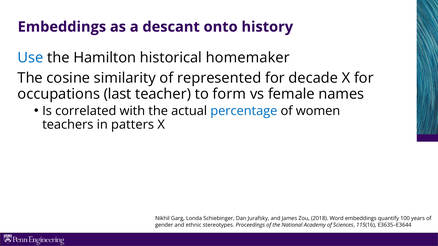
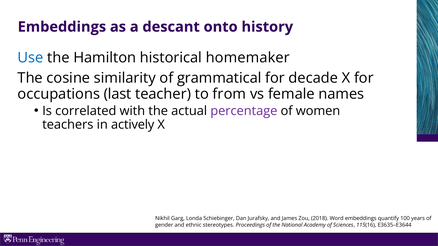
represented: represented -> grammatical (219, 78)
form: form -> from (229, 94)
percentage colour: blue -> purple (244, 111)
patters: patters -> actively (133, 125)
